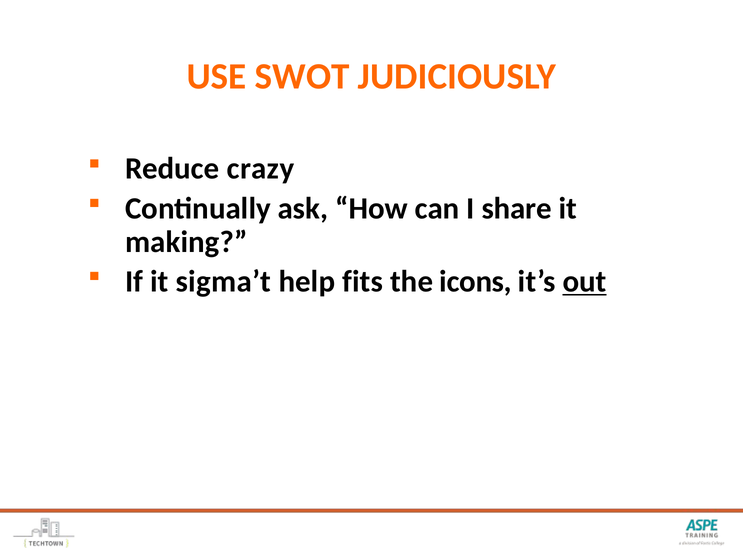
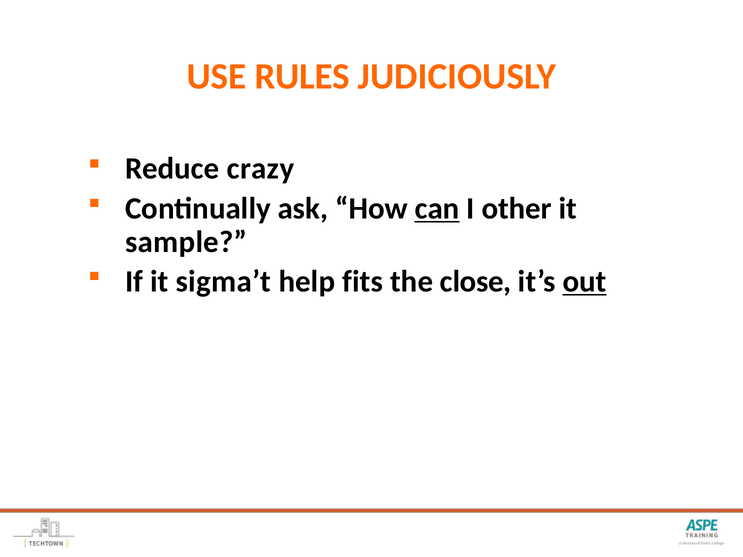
SWOT: SWOT -> RULES (302, 76)
can underline: none -> present (437, 208)
share: share -> other (517, 208)
making: making -> sample (186, 242)
icons: icons -> close (476, 282)
